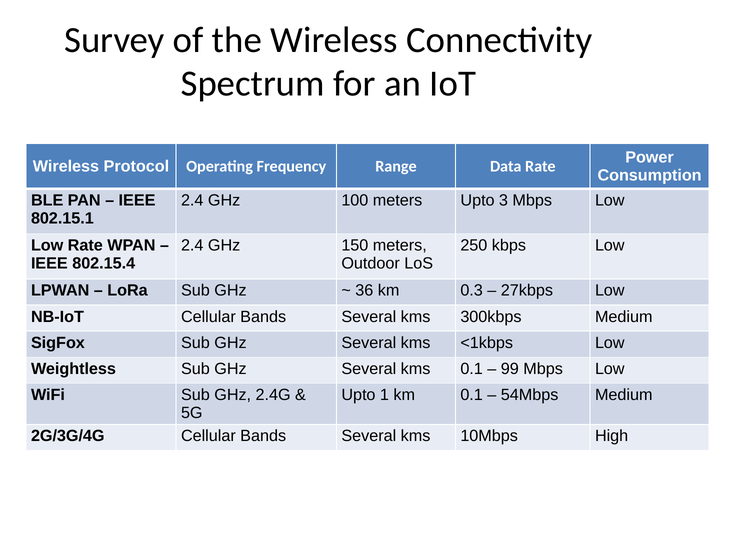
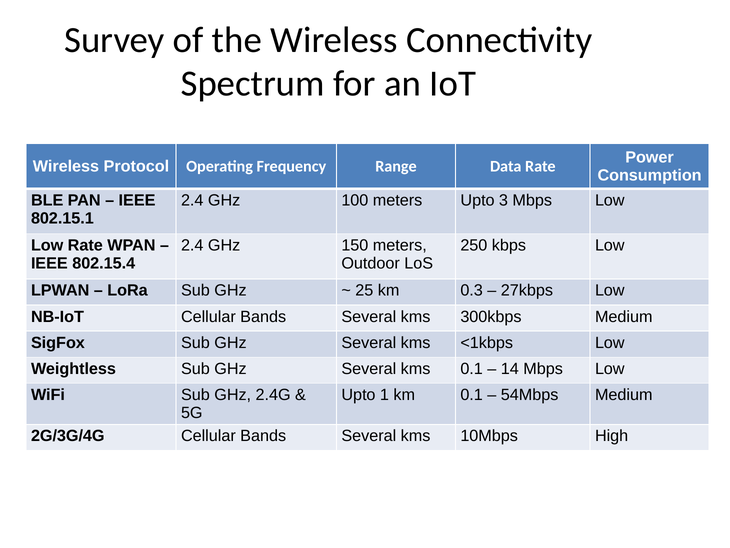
36: 36 -> 25 (364, 290)
99: 99 -> 14 (510, 369)
